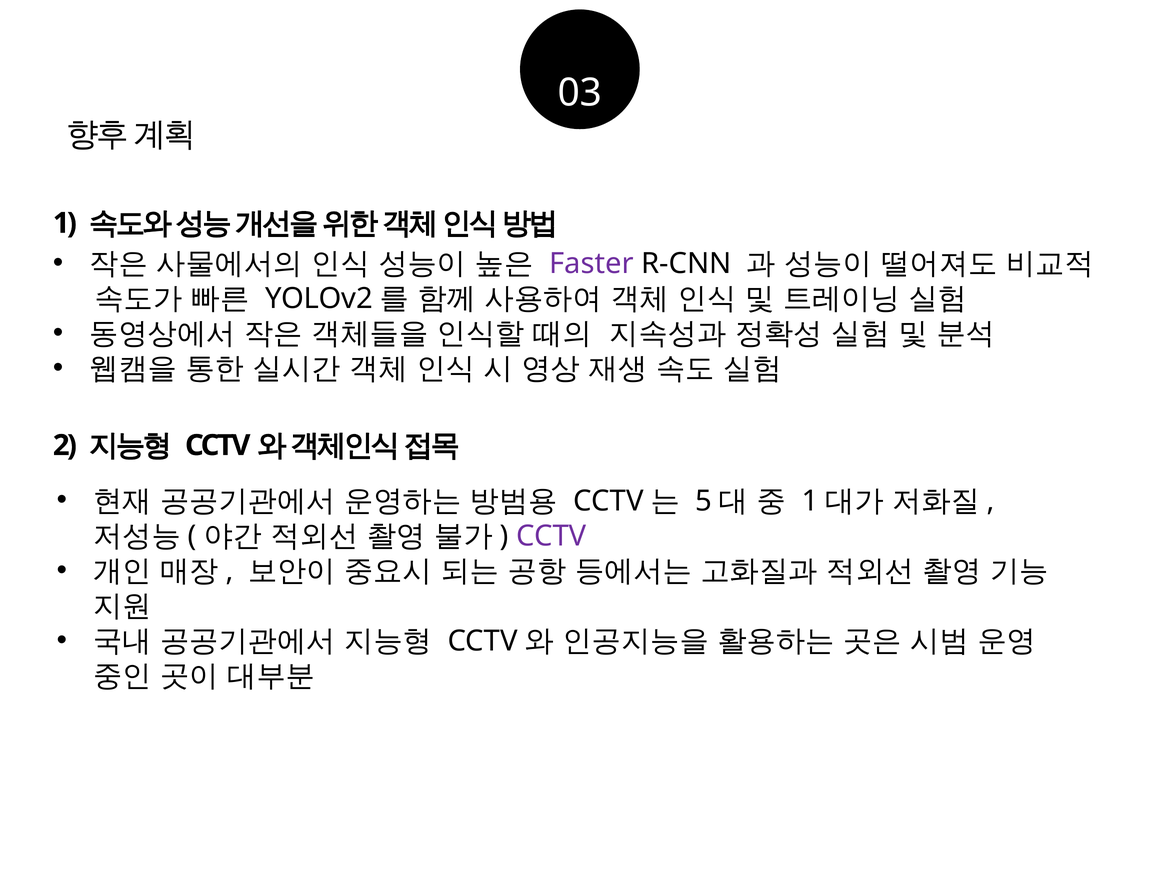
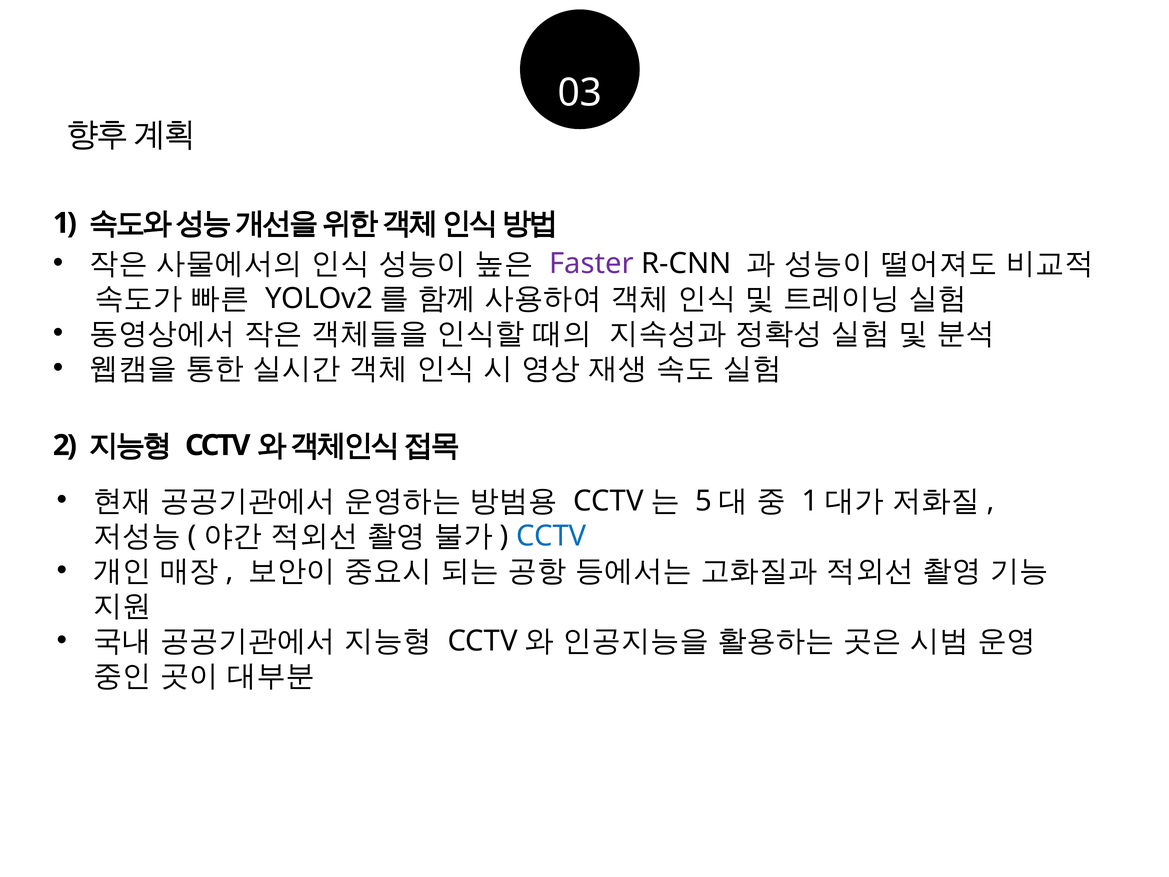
CCTV colour: purple -> blue (551, 536)
